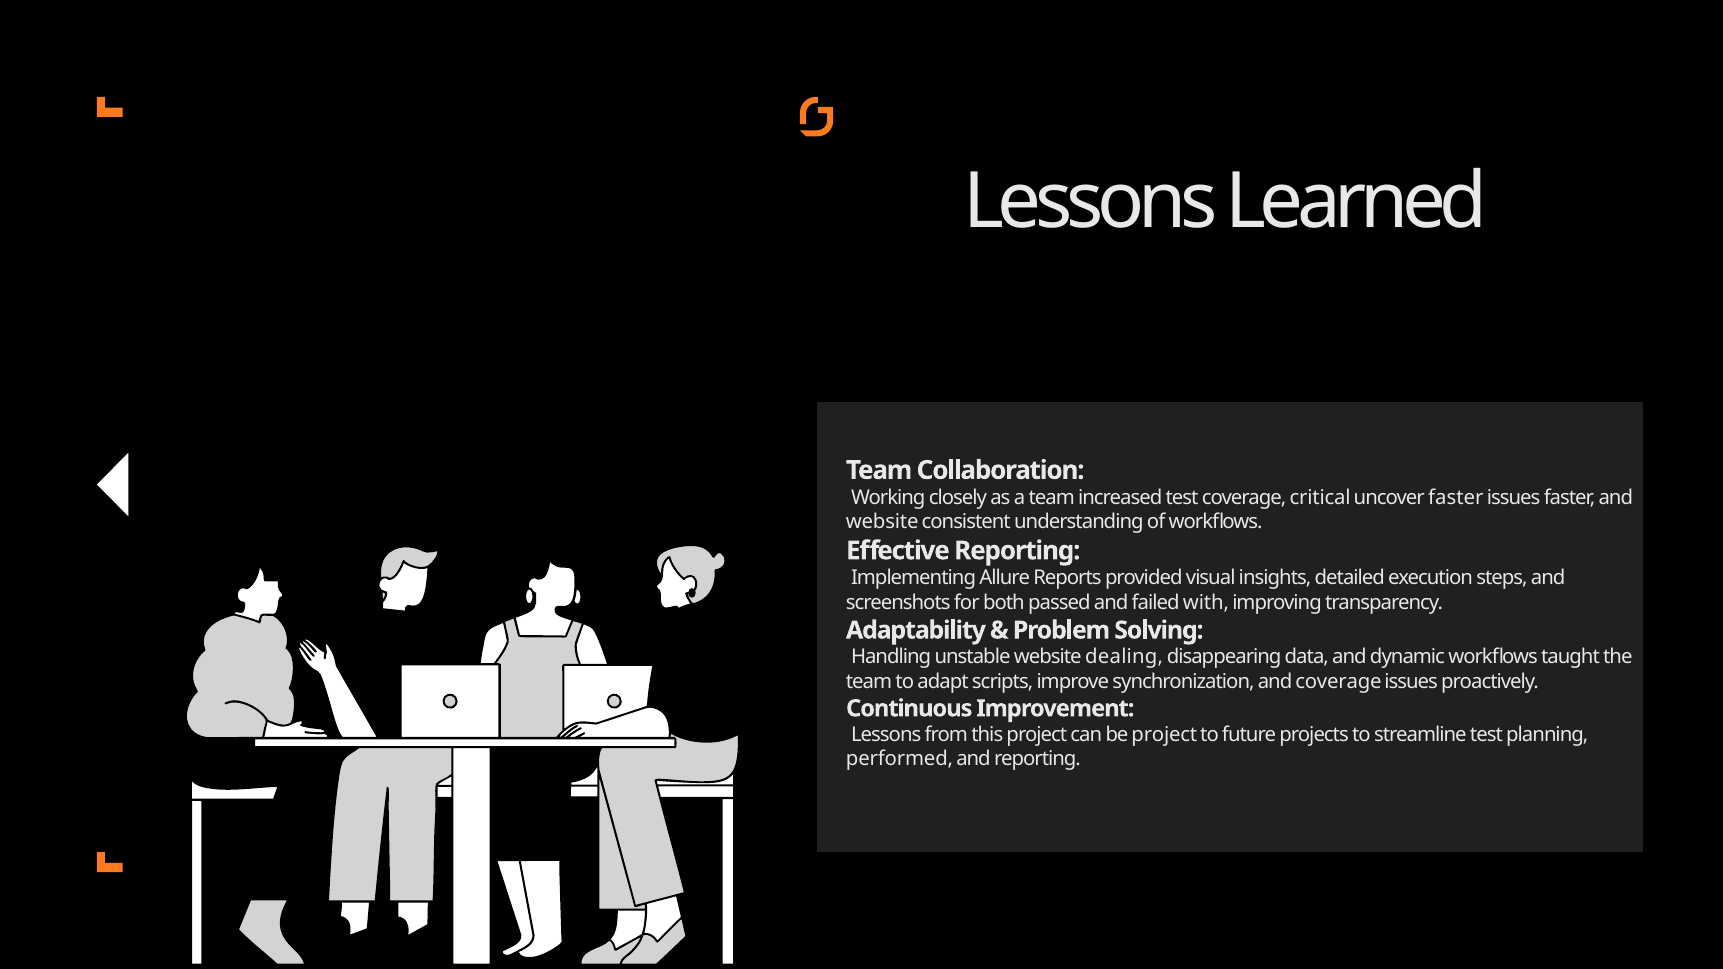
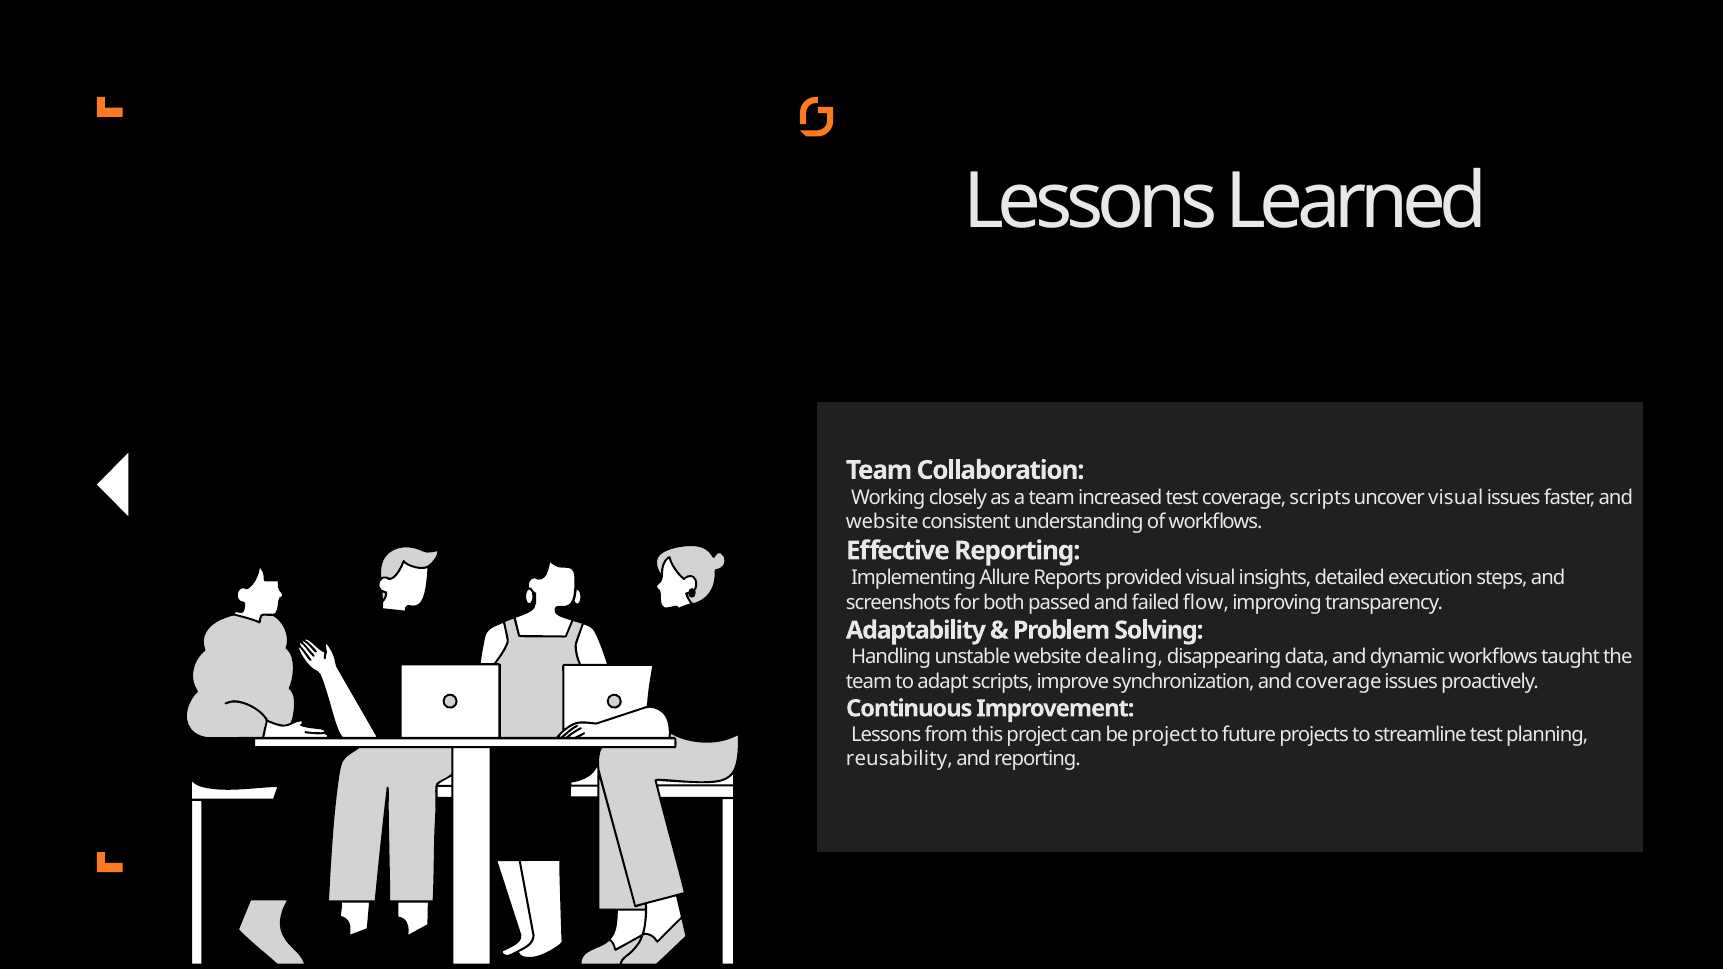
coverage critical: critical -> scripts (1320, 498)
uncover faster: faster -> visual (1456, 498)
with: with -> flow (1206, 603)
performed: performed -> reusability (899, 759)
